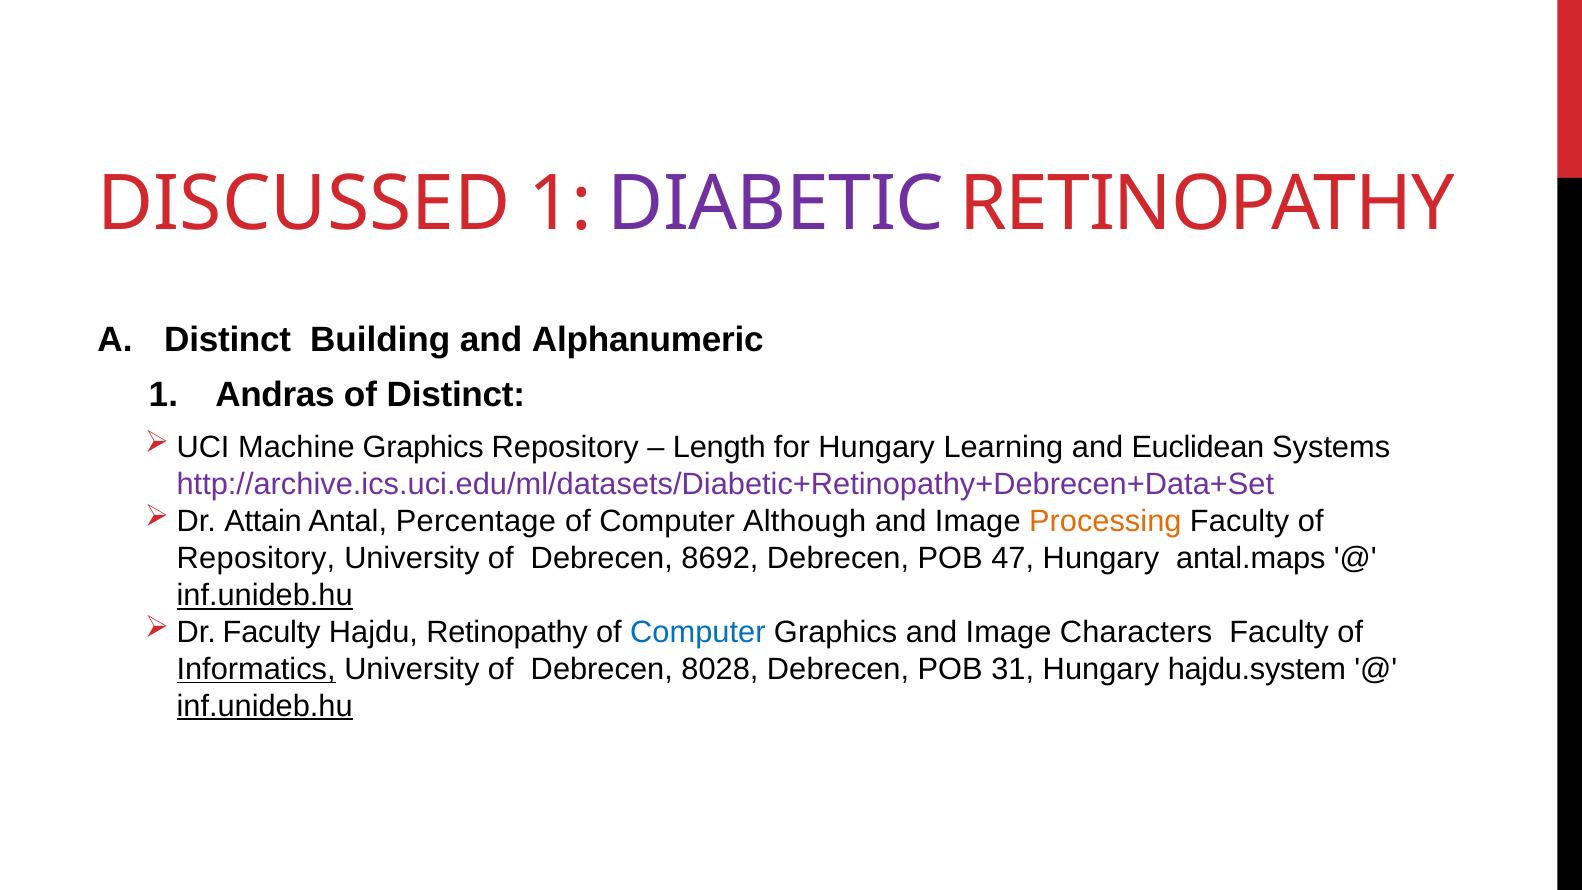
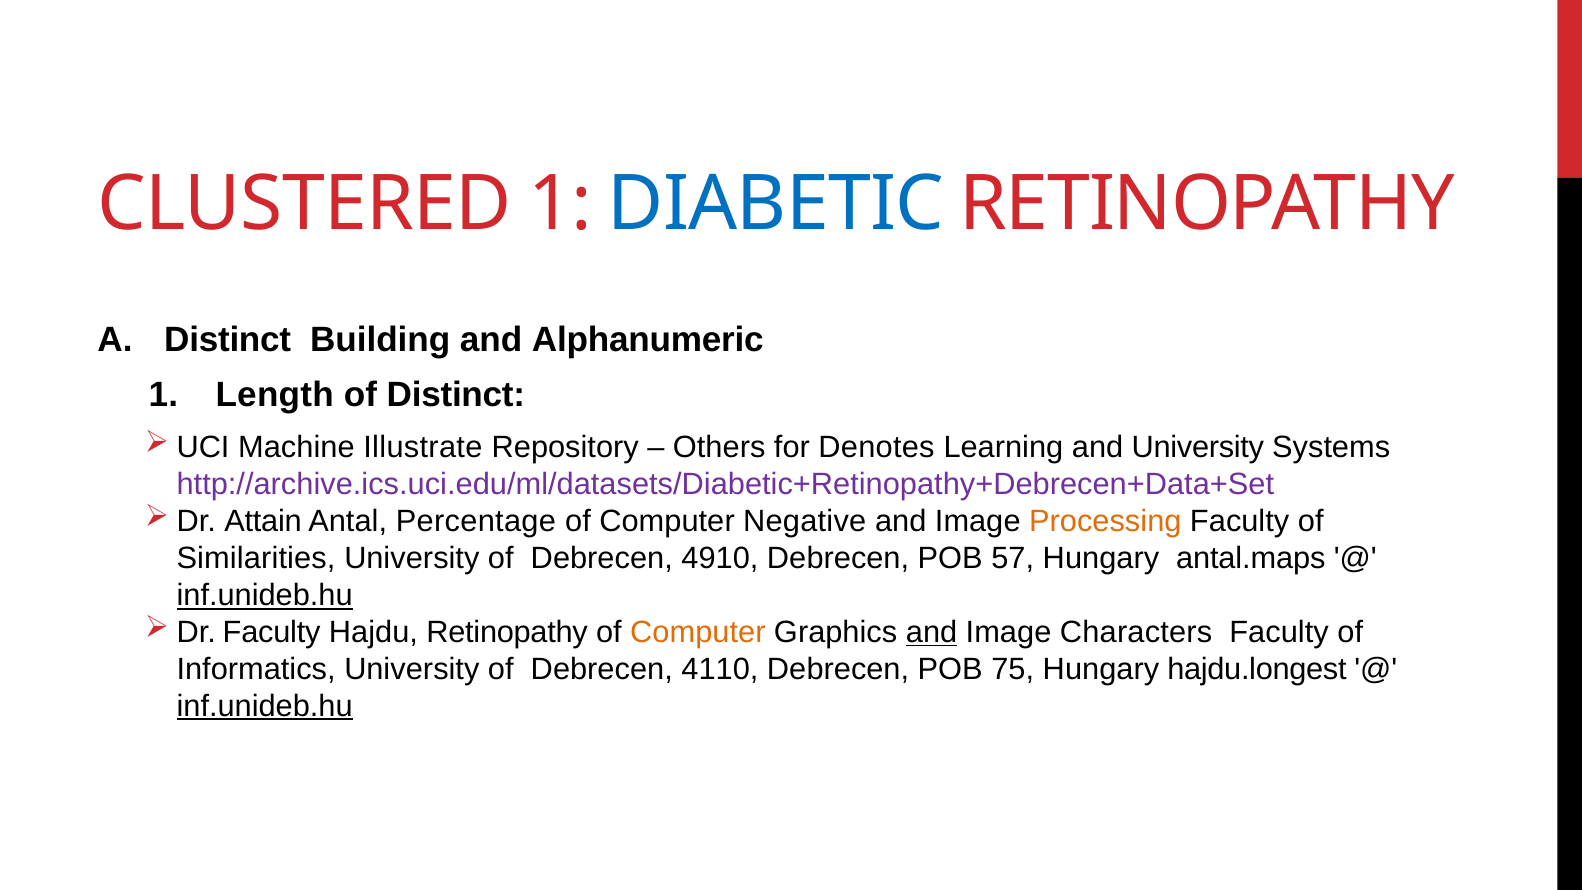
DISCUSSED: DISCUSSED -> CLUSTERED (304, 204)
DIABETIC colour: purple -> blue (776, 204)
Andras: Andras -> Length (275, 395)
Machine Graphics: Graphics -> Illustrate (423, 448)
Length: Length -> Others (719, 448)
for Hungary: Hungary -> Denotes (877, 448)
and Euclidean: Euclidean -> University (1198, 448)
Although: Although -> Negative (805, 521)
Repository: Repository -> Similarities (256, 558)
8692: 8692 -> 4910 (720, 558)
47: 47 -> 57 (1013, 558)
Computer colour: blue -> orange (698, 632)
and underline: none -> present (932, 632)
Informatics underline: present -> none (256, 669)
8028: 8028 -> 4110 (720, 669)
31: 31 -> 75 (1013, 669)
hajdu.system: hajdu.system -> hajdu.longest (1257, 669)
